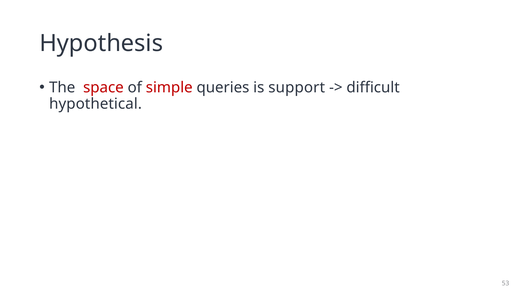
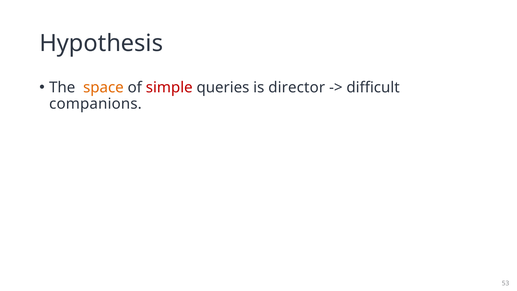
space colour: red -> orange (103, 87)
support: support -> director (297, 87)
hypothetical: hypothetical -> companions (95, 104)
